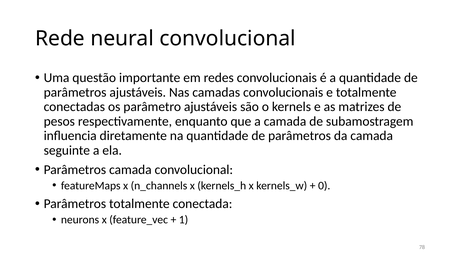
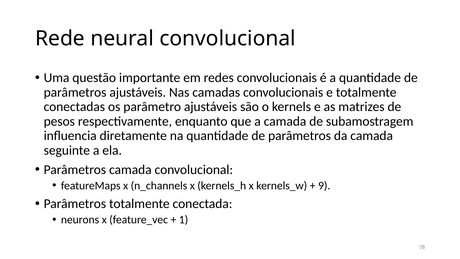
0: 0 -> 9 (324, 185)
